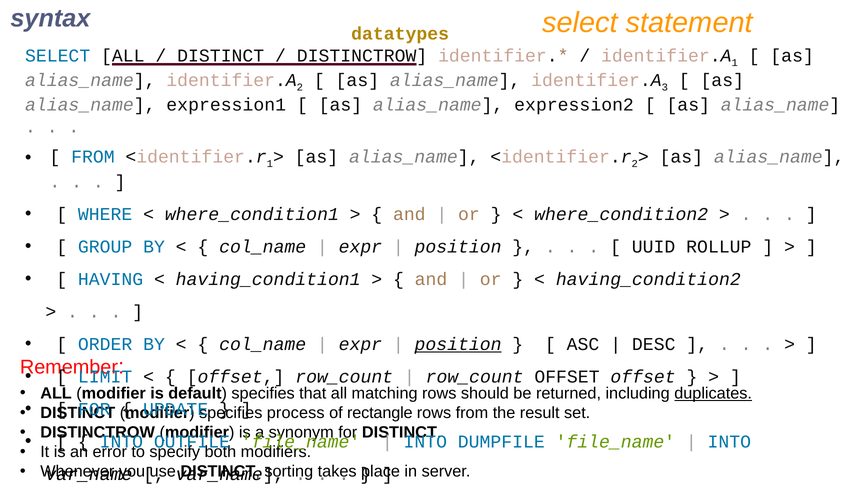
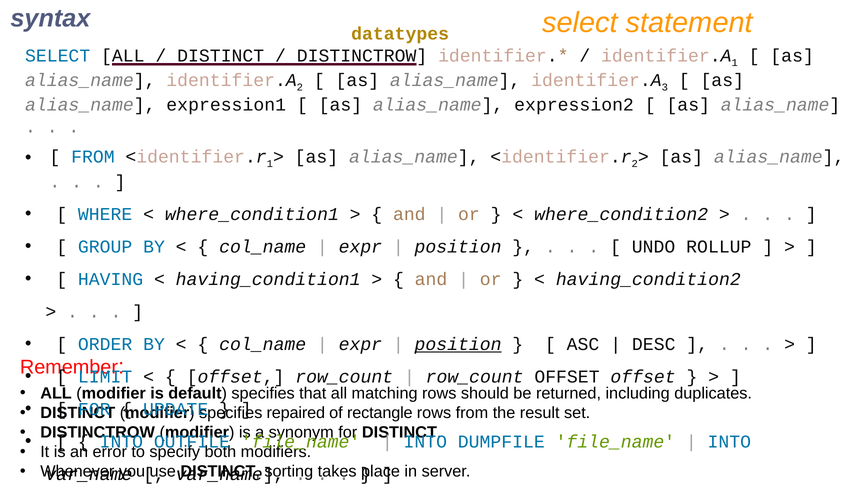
UUID: UUID -> UNDO (654, 247)
duplicates underline: present -> none (713, 394)
process: process -> repaired (296, 413)
